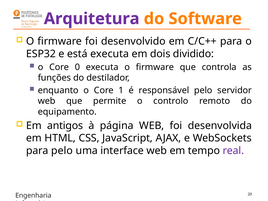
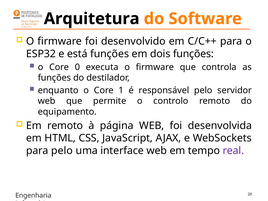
Arquitetura colour: purple -> black (92, 19)
está executa: executa -> funções (110, 54)
dois dividido: dividido -> funções (193, 54)
Em antigos: antigos -> remoto (65, 126)
